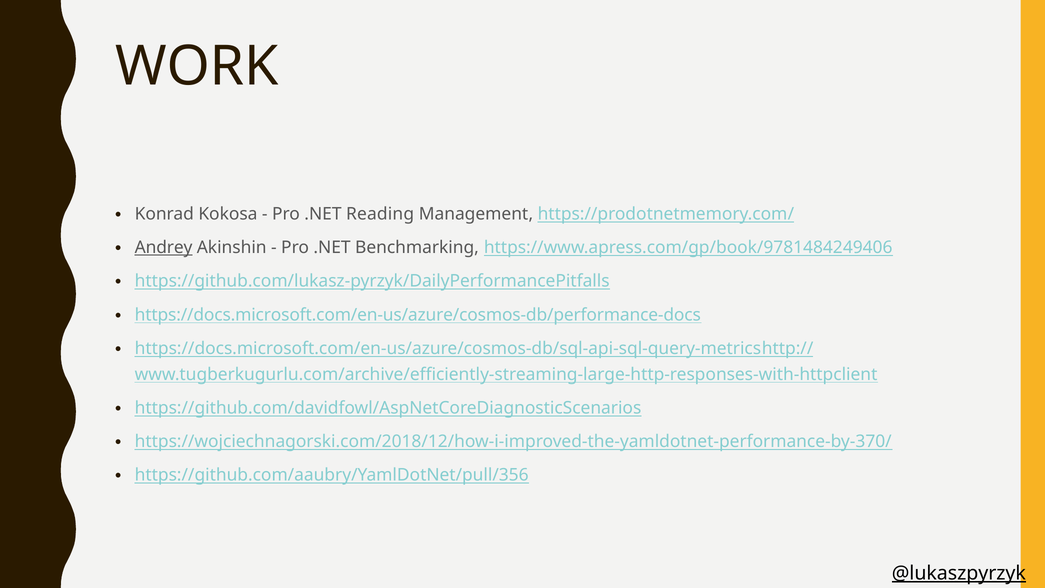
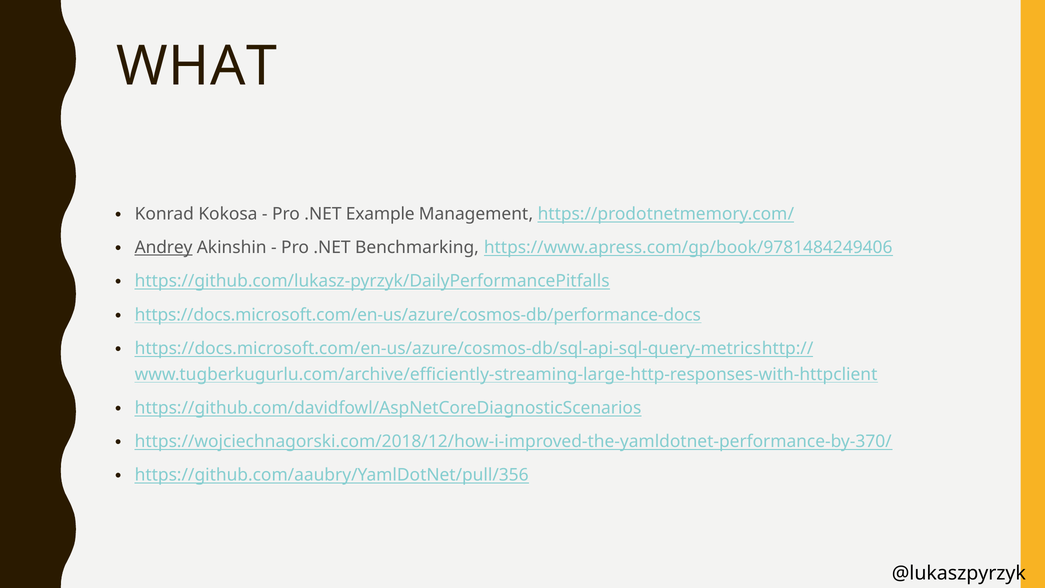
WORK: WORK -> WHAT (197, 66)
Reading: Reading -> Example (380, 214)
@lukaszpyrzyk underline: present -> none (959, 573)
